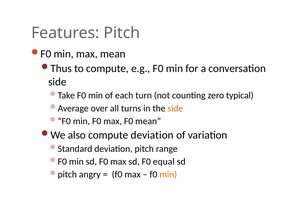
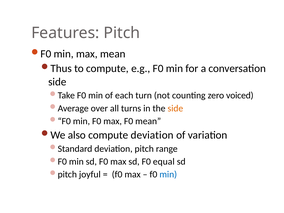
typical: typical -> voiced (240, 95)
angry: angry -> joyful (90, 174)
min colour: orange -> blue (168, 174)
